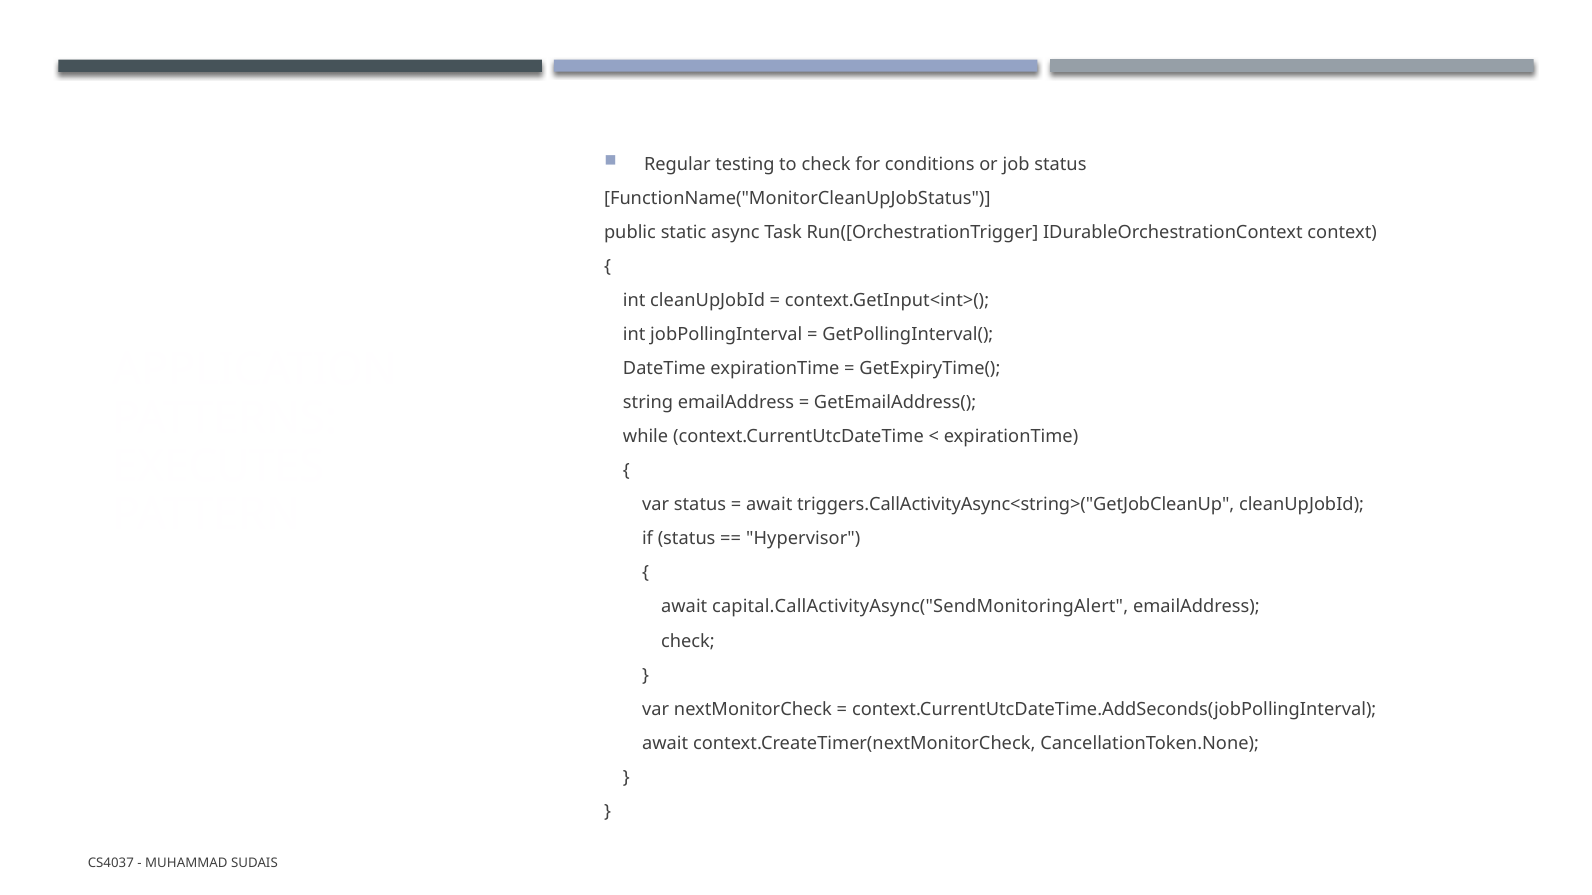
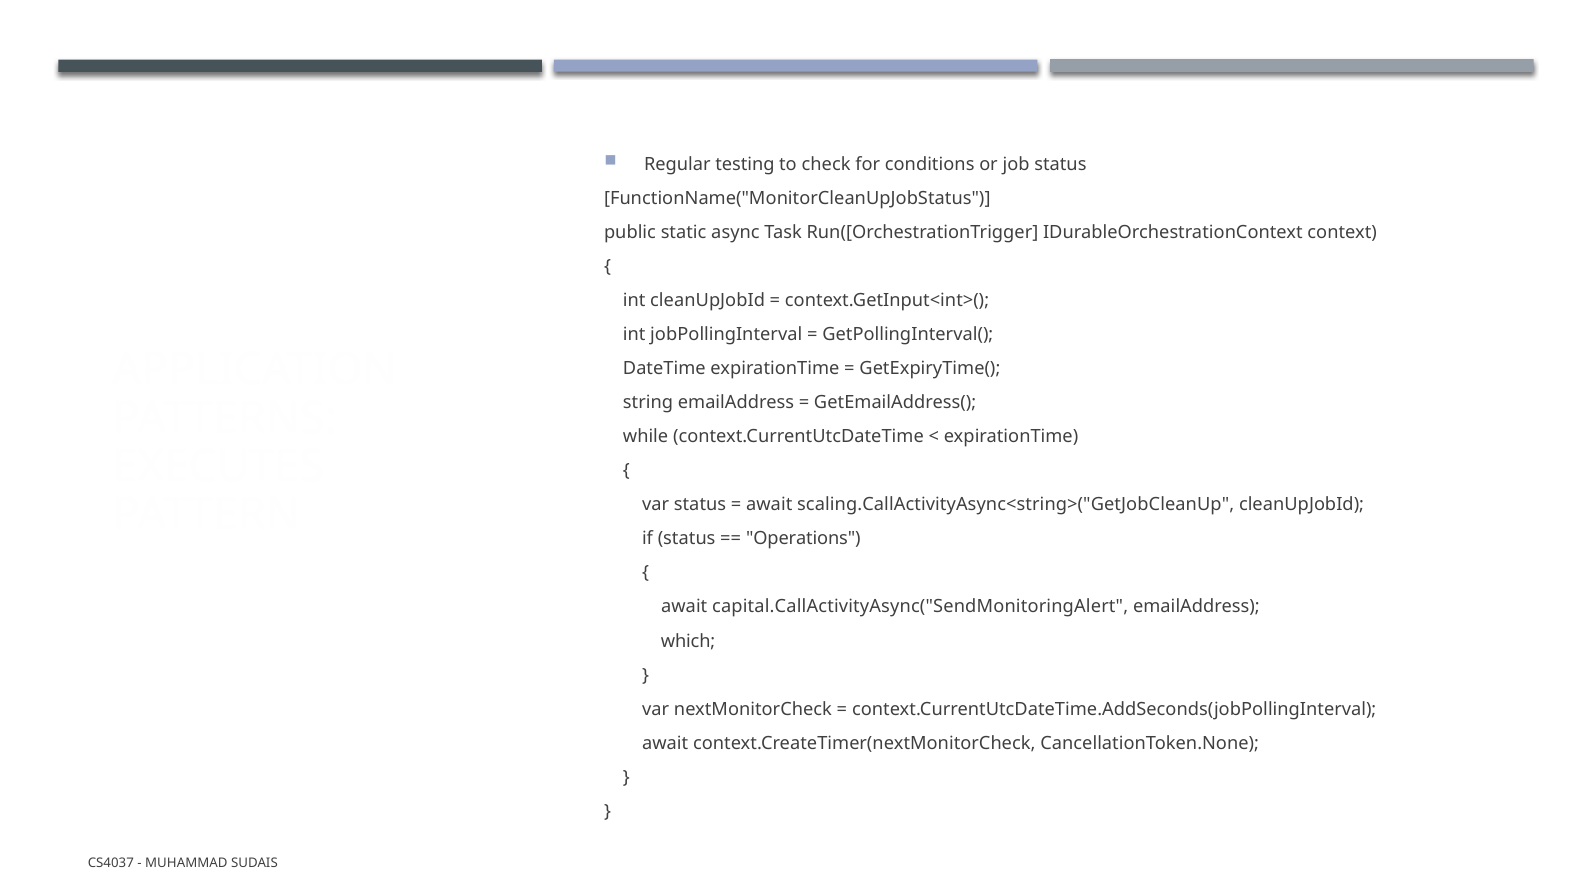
triggers.CallActivityAsync<string>("GetJobCleanUp: triggers.CallActivityAsync<string>("GetJobCleanUp -> scaling.CallActivityAsync<string>("GetJobCleanUp (1016, 505)
Hypervisor: Hypervisor -> Operations (803, 539)
check: check -> which (688, 641)
